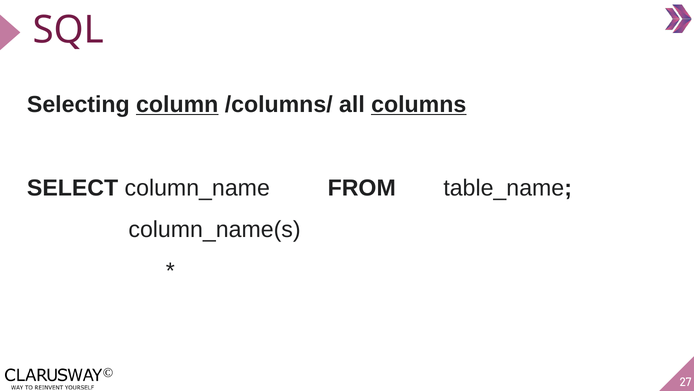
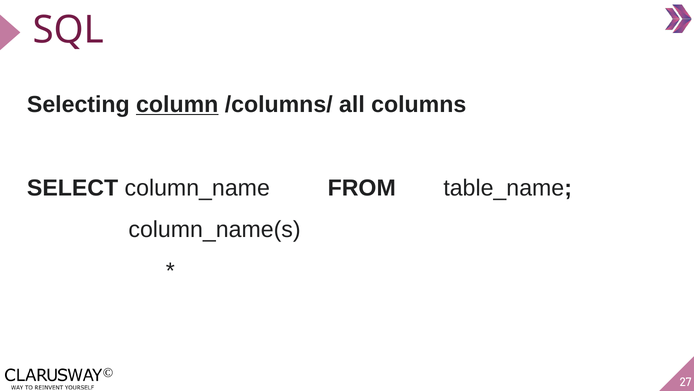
columns underline: present -> none (419, 104)
